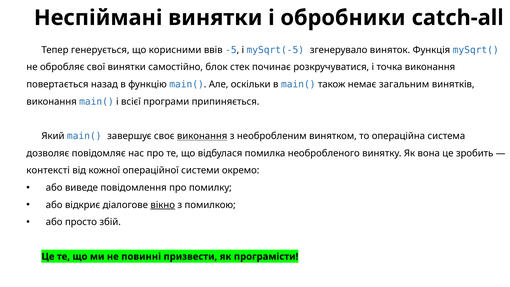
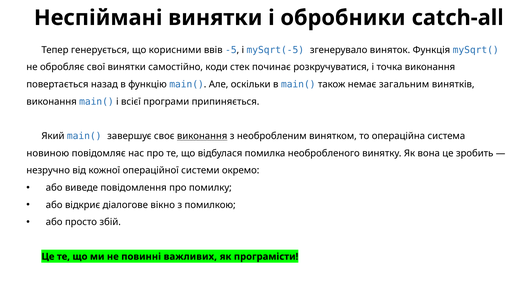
блок: блок -> коди (217, 67)
дозволяє: дозволяє -> новиною (48, 153)
контексті: контексті -> незручно (48, 170)
вікно underline: present -> none (163, 205)
призвести: призвести -> важливих (190, 256)
